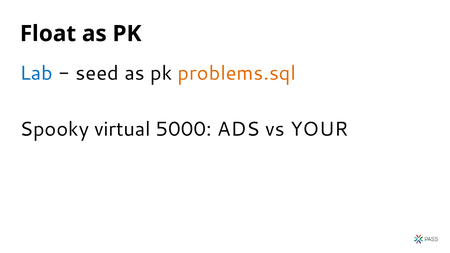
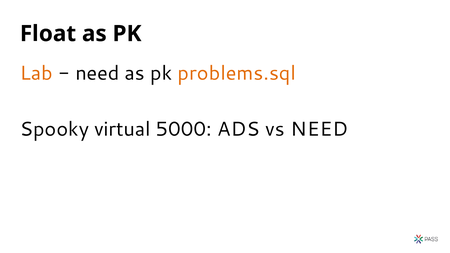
Lab colour: blue -> orange (36, 73)
seed: seed -> need (97, 73)
vs YOUR: YOUR -> NEED (319, 129)
